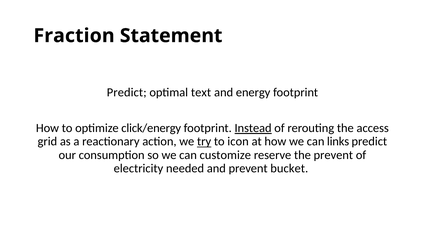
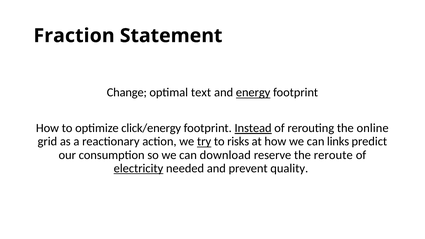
Predict: Predict -> Change (127, 93)
energy underline: none -> present (253, 93)
access: access -> online (373, 128)
icon: icon -> risks (238, 142)
customize: customize -> download (225, 155)
the prevent: prevent -> reroute (333, 155)
electricity underline: none -> present (138, 168)
bucket: bucket -> quality (289, 168)
